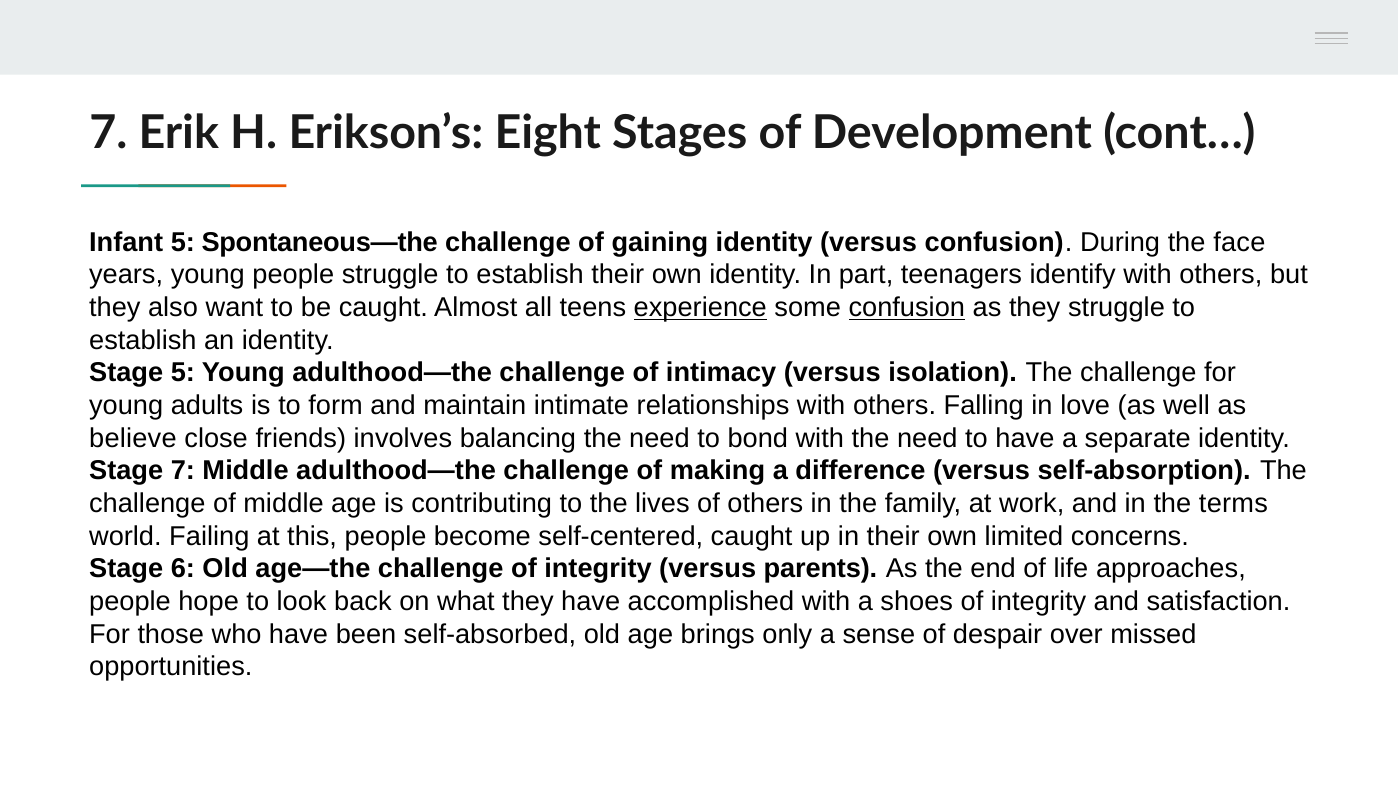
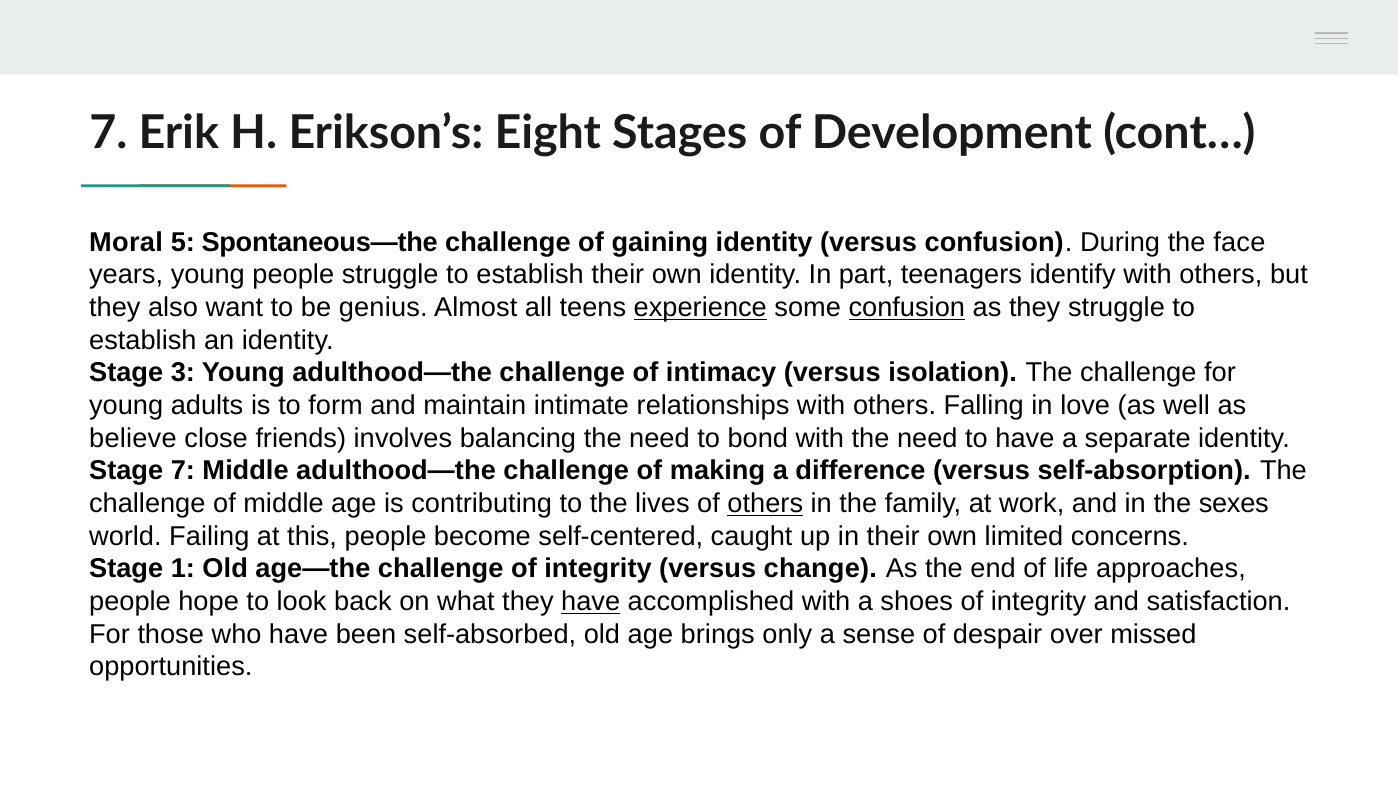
Infant: Infant -> Moral (126, 242)
be caught: caught -> genius (383, 307)
Stage 5: 5 -> 3 (183, 373)
others underline: none -> present (765, 503)
terms: terms -> sexes (1234, 503)
6: 6 -> 1 (183, 569)
parents: parents -> change (820, 569)
have underline: none -> present (591, 601)
